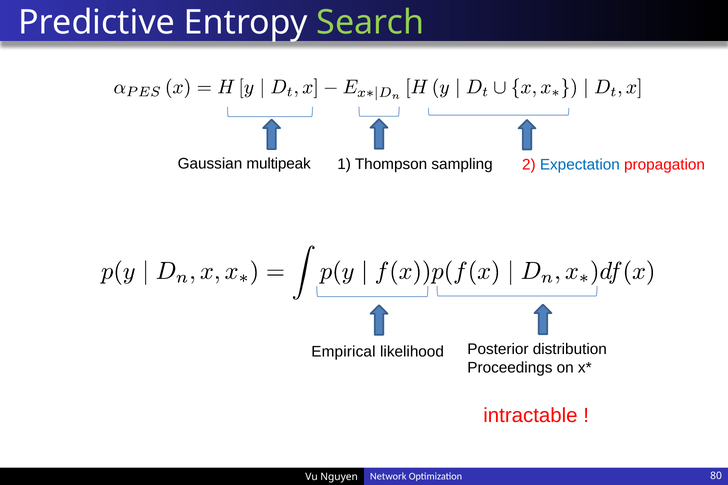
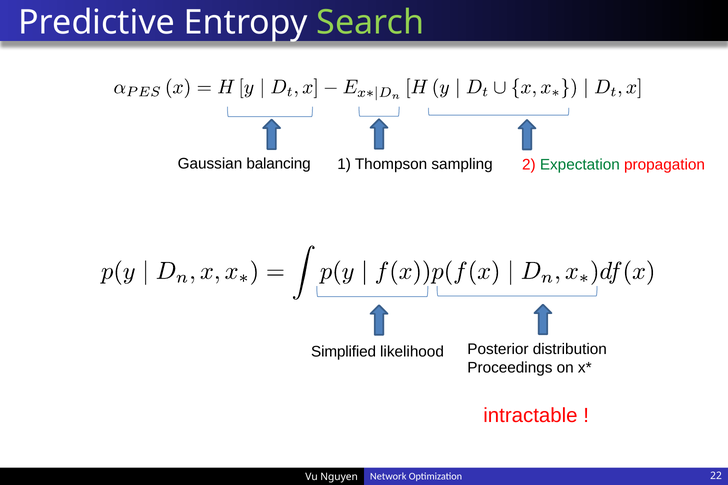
multipeak: multipeak -> balancing (279, 164)
Expectation colour: blue -> green (580, 165)
Empirical: Empirical -> Simplified (344, 352)
80: 80 -> 22 (716, 476)
